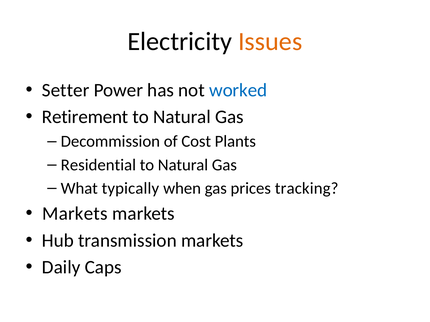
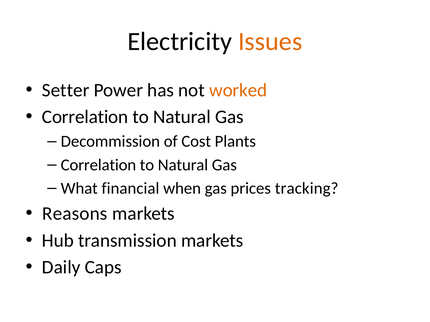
worked colour: blue -> orange (238, 90)
Retirement: Retirement -> Correlation (85, 117)
Residential: Residential -> Correlation (98, 165)
typically: typically -> financial (130, 189)
Markets: Markets -> Reasons (75, 214)
